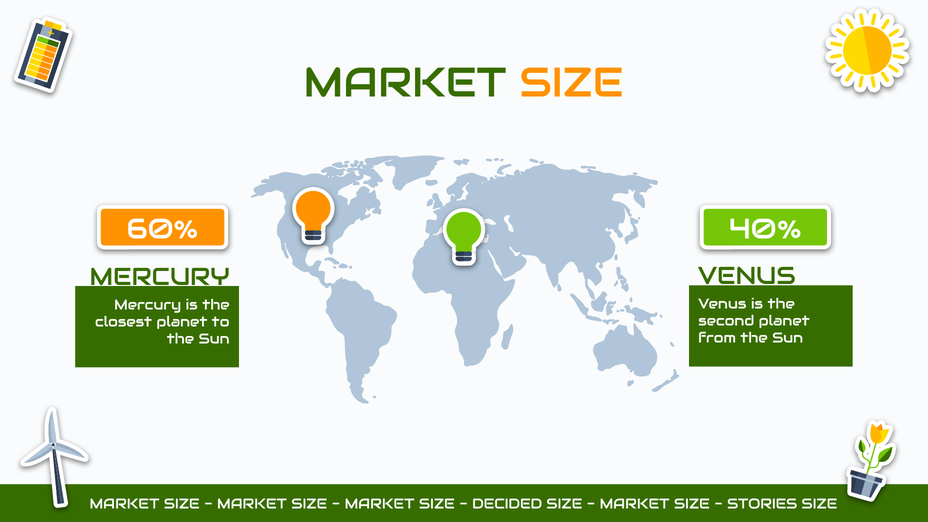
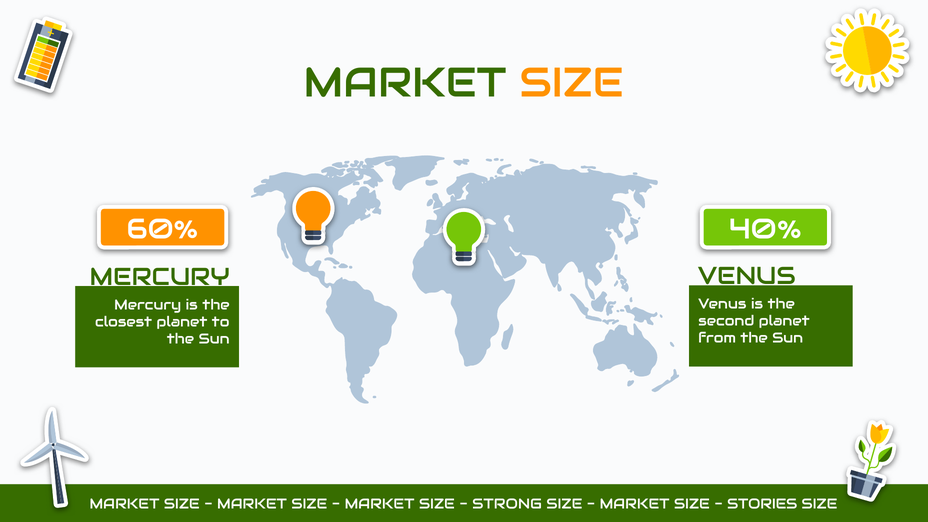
DECIDED: DECIDED -> STRONG (507, 504)
